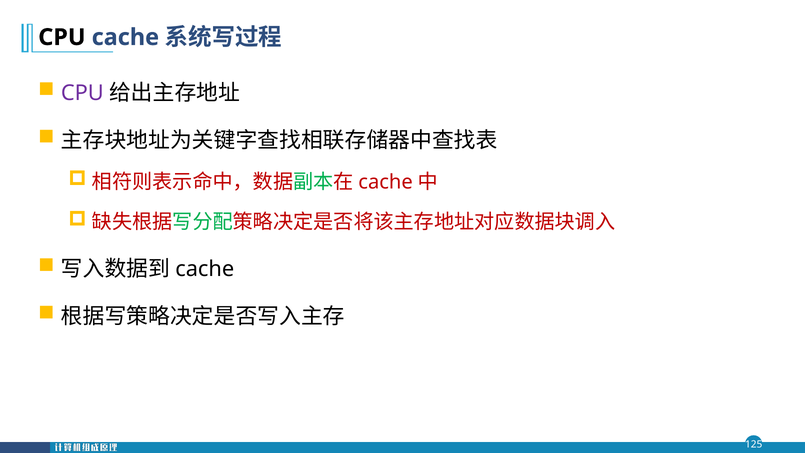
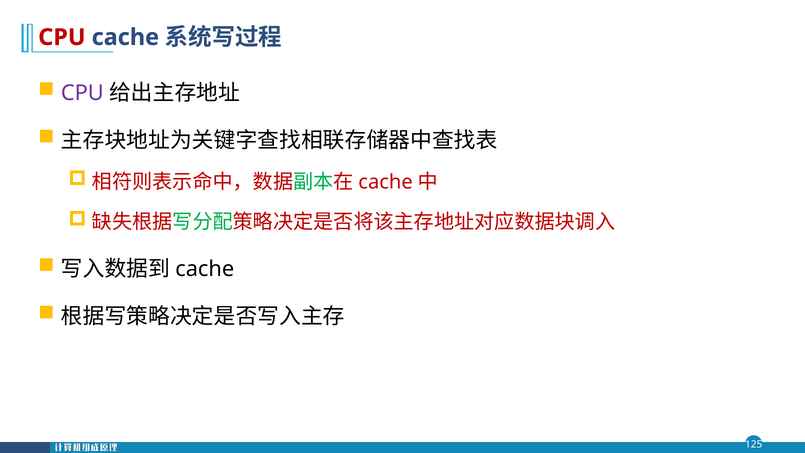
CPU colour: black -> red (62, 37)
